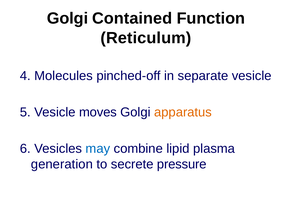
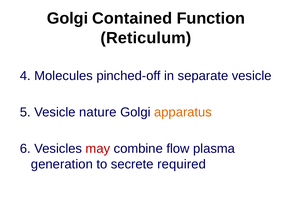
moves: moves -> nature (98, 112)
may colour: blue -> red (98, 149)
lipid: lipid -> flow (178, 149)
pressure: pressure -> required (182, 164)
